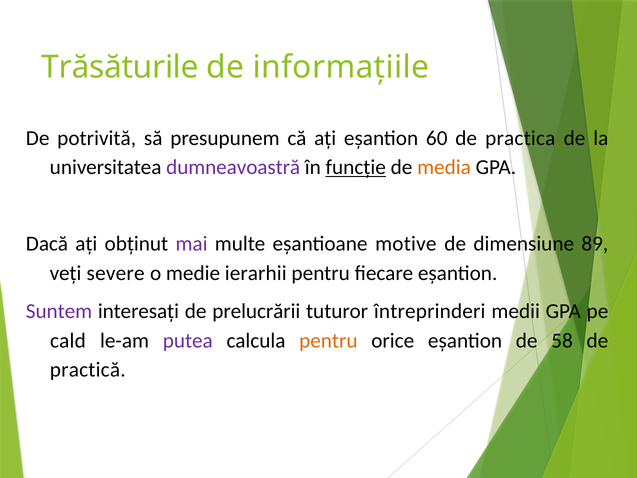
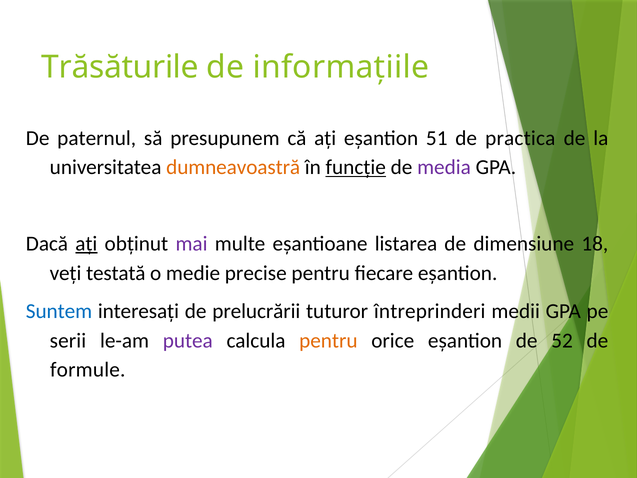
potrivită: potrivită -> paternul (97, 138)
60: 60 -> 51 (437, 138)
dumneavoastră colour: purple -> orange (233, 167)
media colour: orange -> purple (444, 167)
ați underline: none -> present (86, 244)
motive: motive -> listarea (406, 244)
89: 89 -> 18 (595, 244)
severe: severe -> testată (116, 273)
ierarhii: ierarhii -> precise (256, 273)
Suntem colour: purple -> blue (59, 311)
cald: cald -> serii (68, 340)
58: 58 -> 52 (562, 340)
practică: practică -> formule (88, 370)
